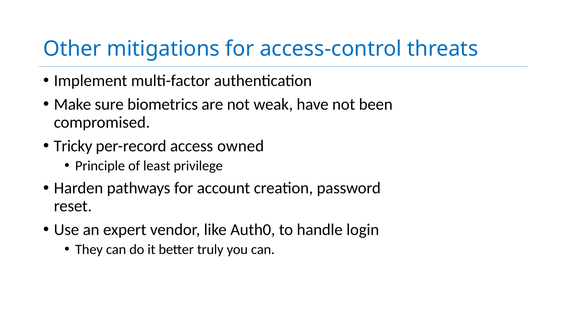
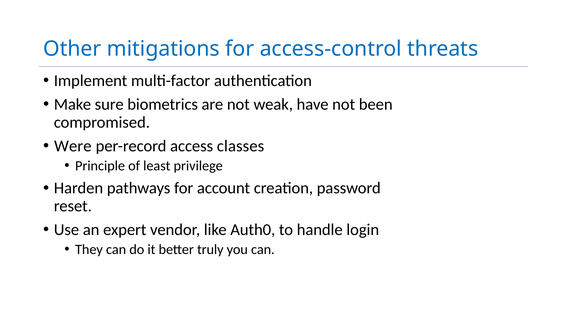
Tricky: Tricky -> Were (73, 146)
owned: owned -> classes (241, 146)
